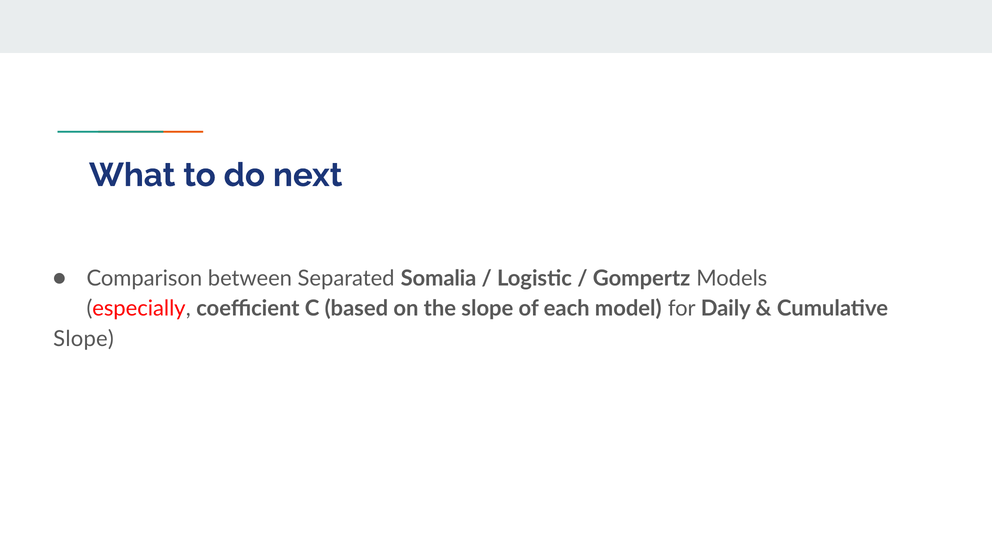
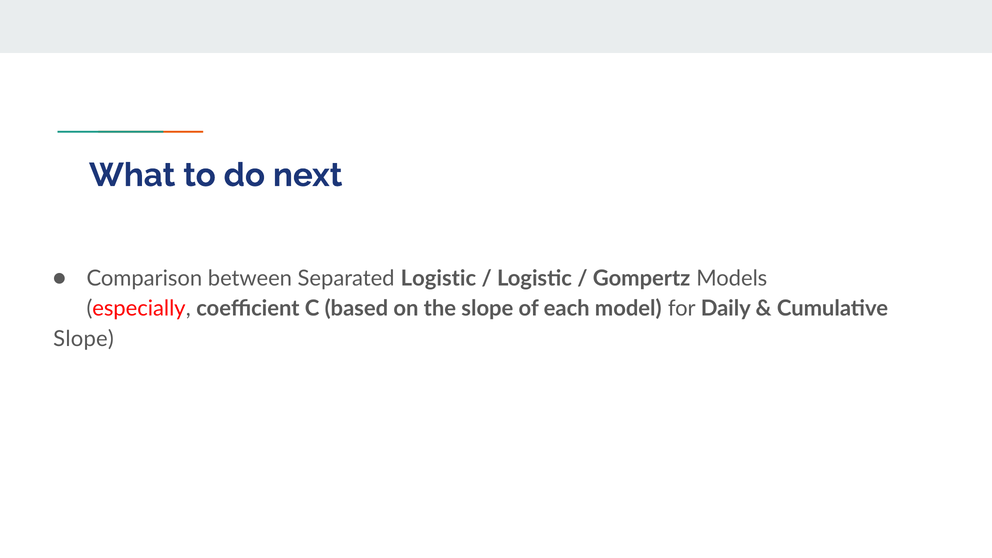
Separated Somalia: Somalia -> Logistic (438, 278)
